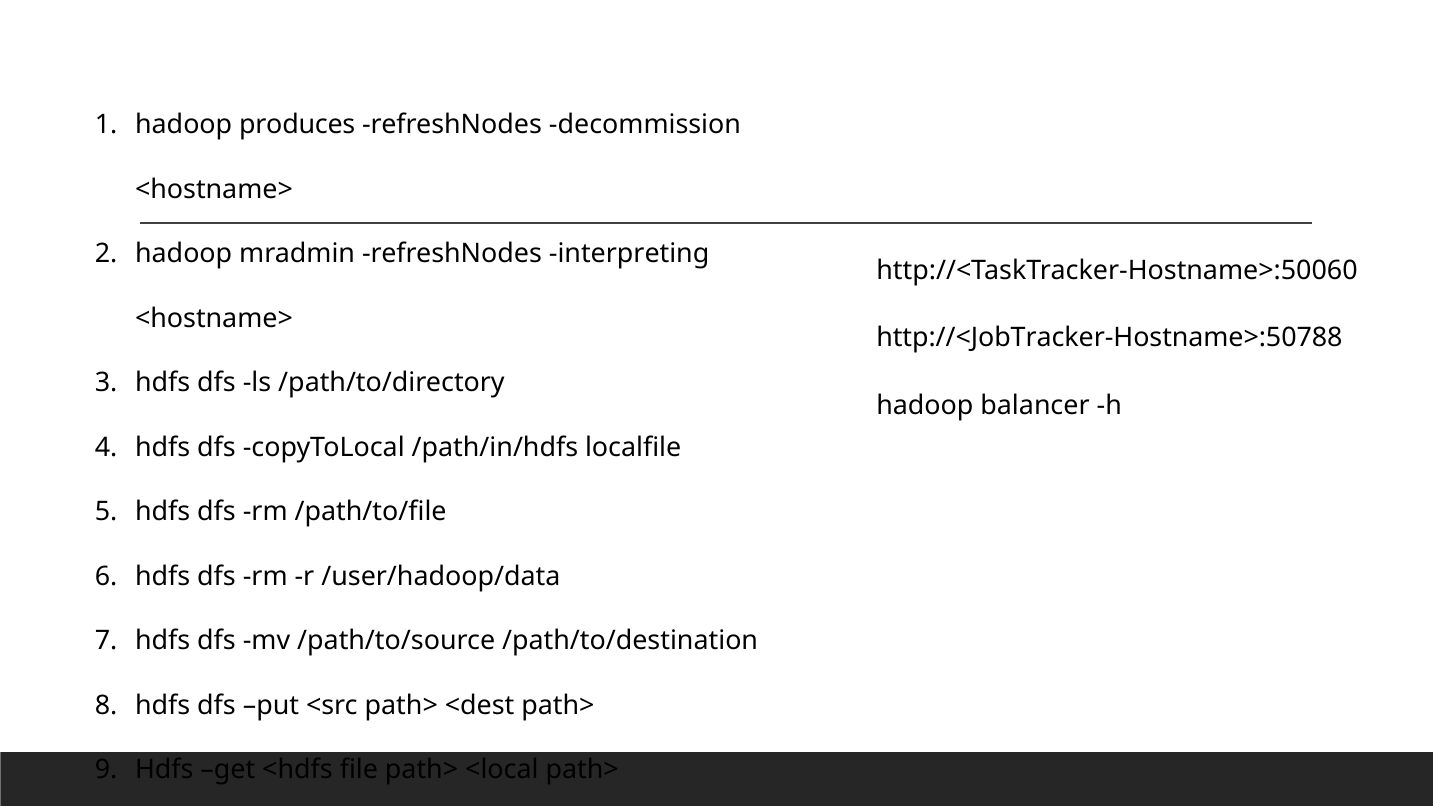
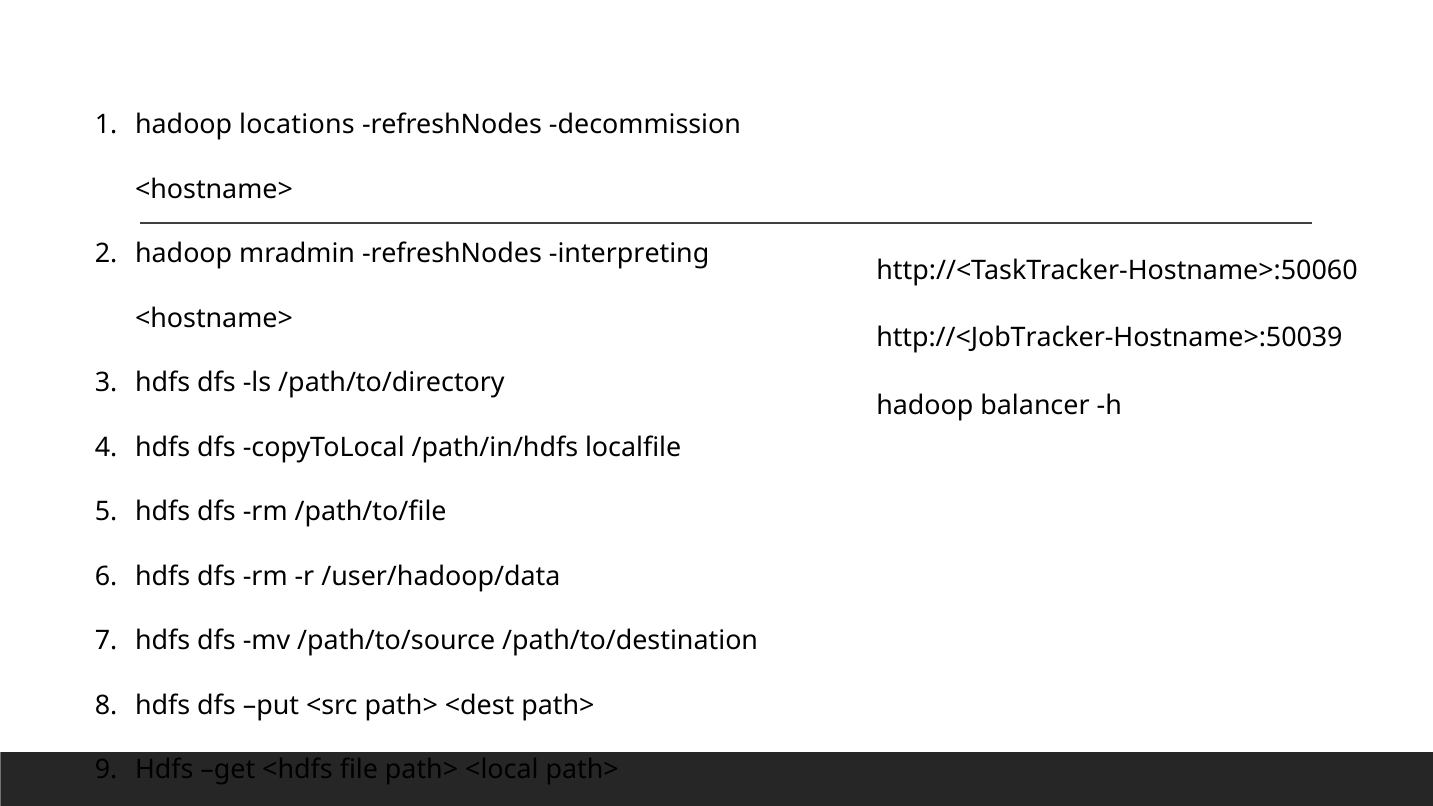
produces: produces -> locations (297, 125)
http://<JobTracker-Hostname>:50788: http://<JobTracker-Hostname>:50788 -> http://<JobTracker-Hostname>:50039 (1109, 338)
